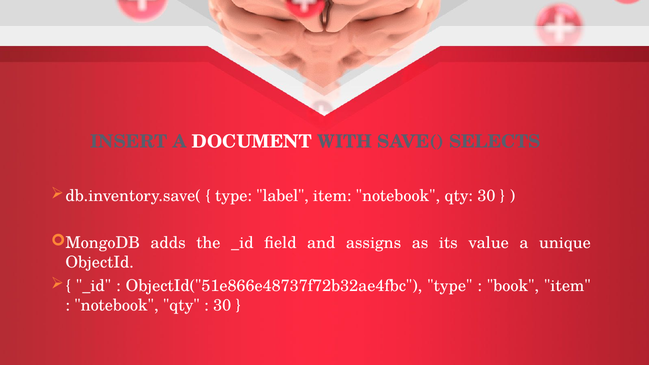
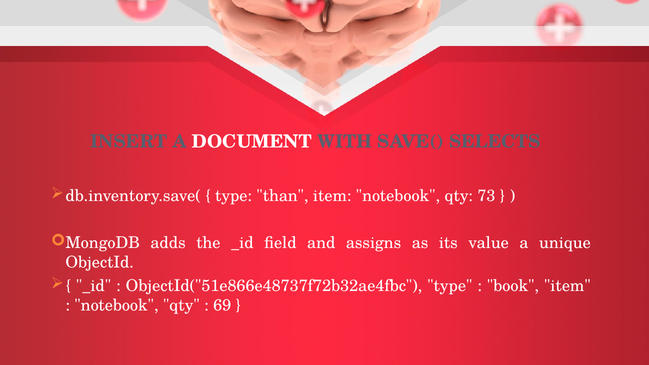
label: label -> than (282, 196)
qty 30: 30 -> 73 (486, 196)
30: 30 -> 69 (222, 305)
